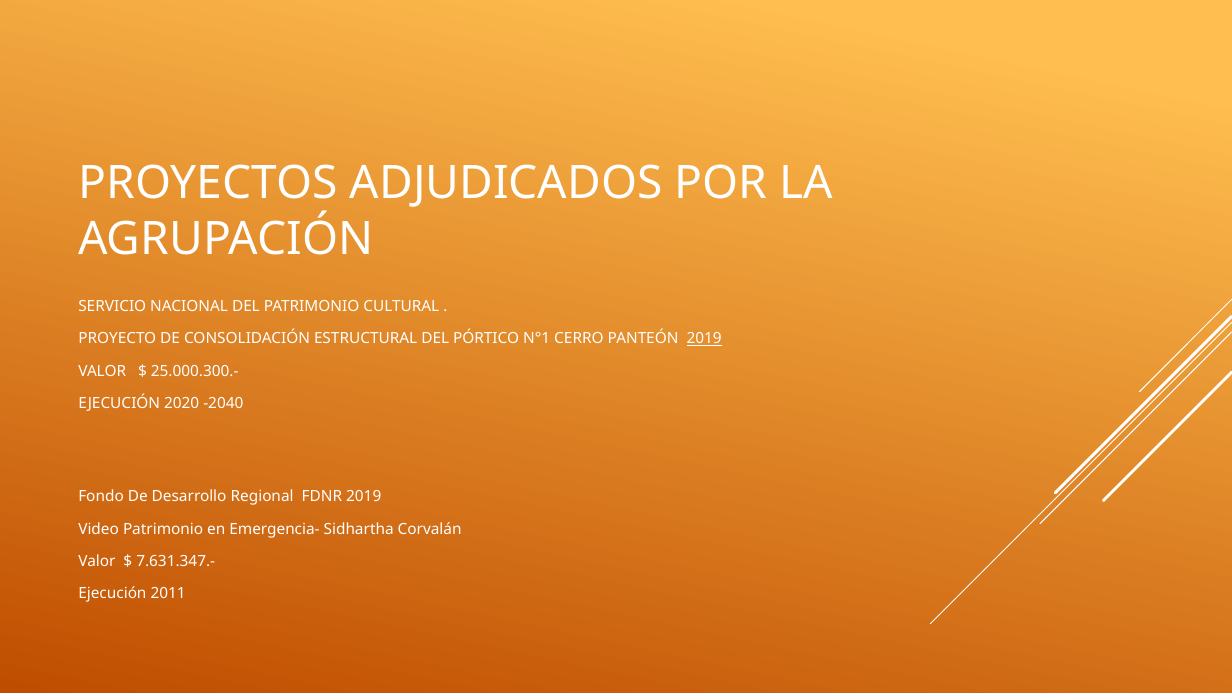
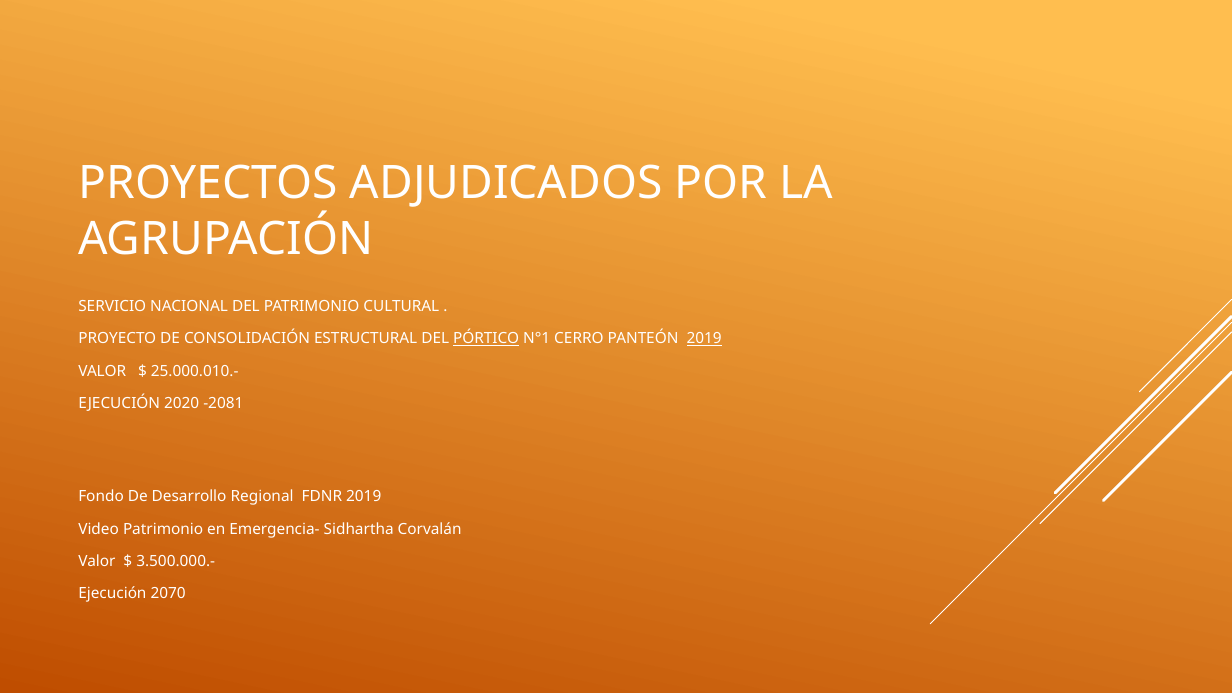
PÓRTICO underline: none -> present (486, 339)
25.000.300.-: 25.000.300.- -> 25.000.010.- (195, 371)
-2040: -2040 -> -2081 (223, 404)
7.631.347.-: 7.631.347.- -> 3.500.000.- (176, 561)
2011: 2011 -> 2070 (168, 594)
